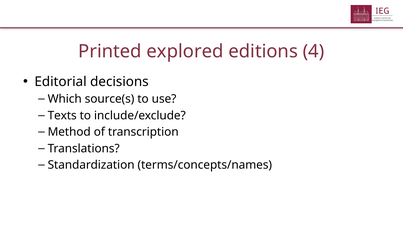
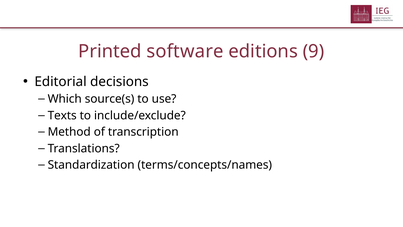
explored: explored -> software (185, 51)
4: 4 -> 9 (314, 51)
